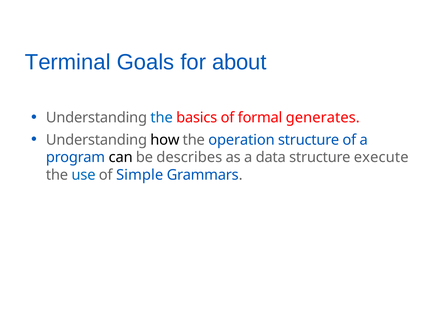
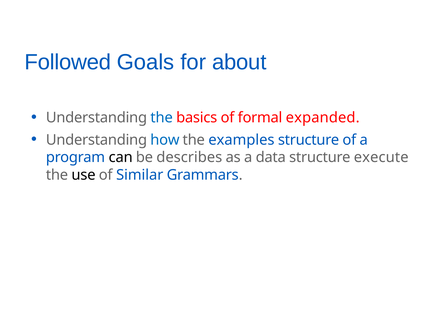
Terminal: Terminal -> Followed (68, 62)
generates: generates -> expanded (323, 117)
how colour: black -> blue (165, 140)
operation: operation -> examples (241, 140)
use colour: blue -> black (84, 175)
Simple: Simple -> Similar (140, 175)
